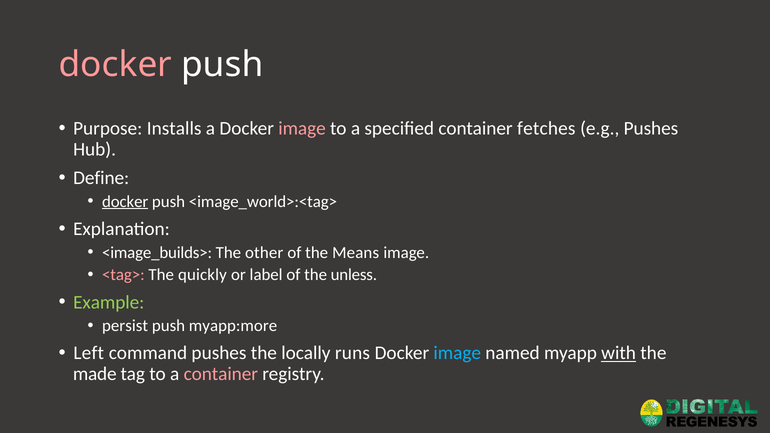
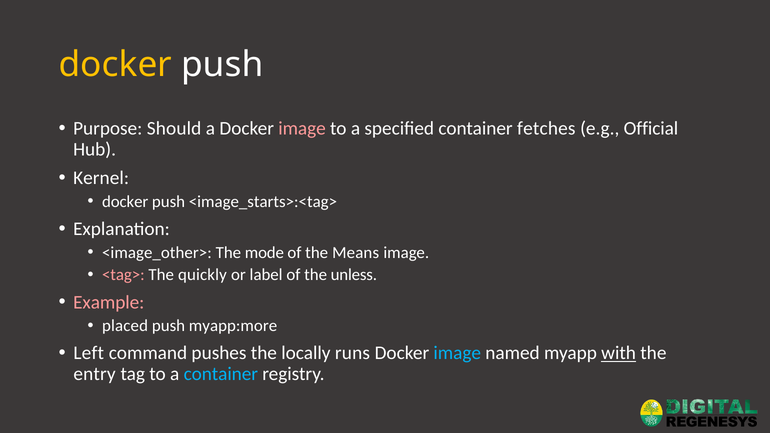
docker colour: pink -> yellow (115, 65)
Installs: Installs -> Should (174, 128)
e.g Pushes: Pushes -> Official (651, 128)
Define: Define -> Kernel (101, 178)
docker underline: present -> none (125, 202)
<image_world>:<tag>: <image_world>:<tag> -> <image_starts>:<tag> (263, 202)
<image_builds>: <image_builds> -> <image_other> (157, 253)
other: other -> mode (264, 253)
Example colour: light green -> pink (109, 302)
persist: persist -> placed (125, 326)
made: made -> entry (95, 374)
container colour: pink -> light blue (221, 374)
